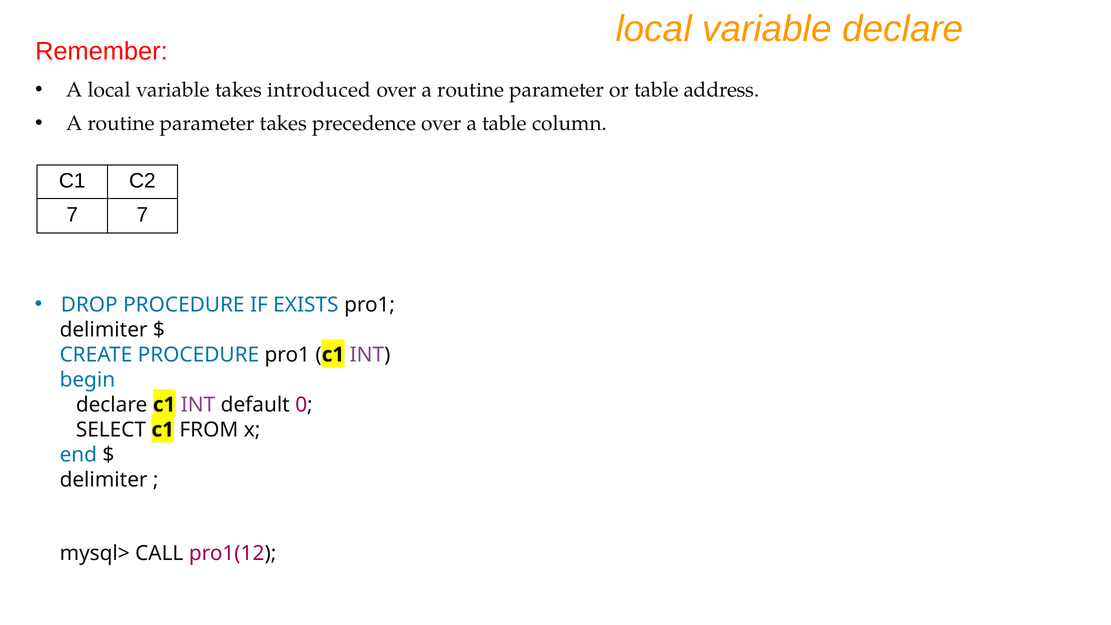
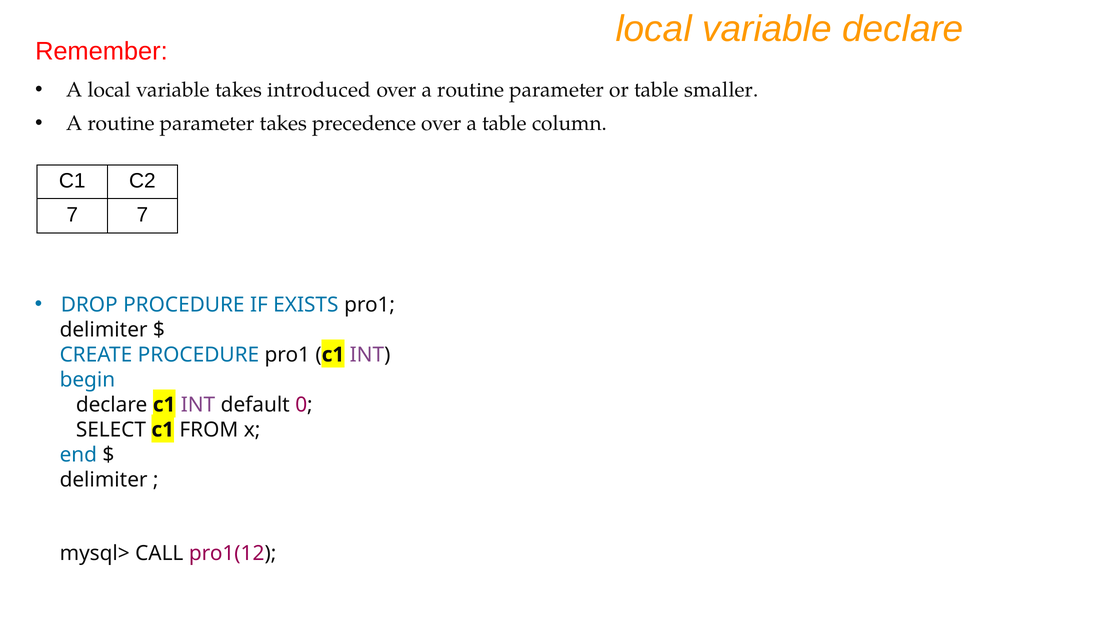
address: address -> smaller (721, 90)
